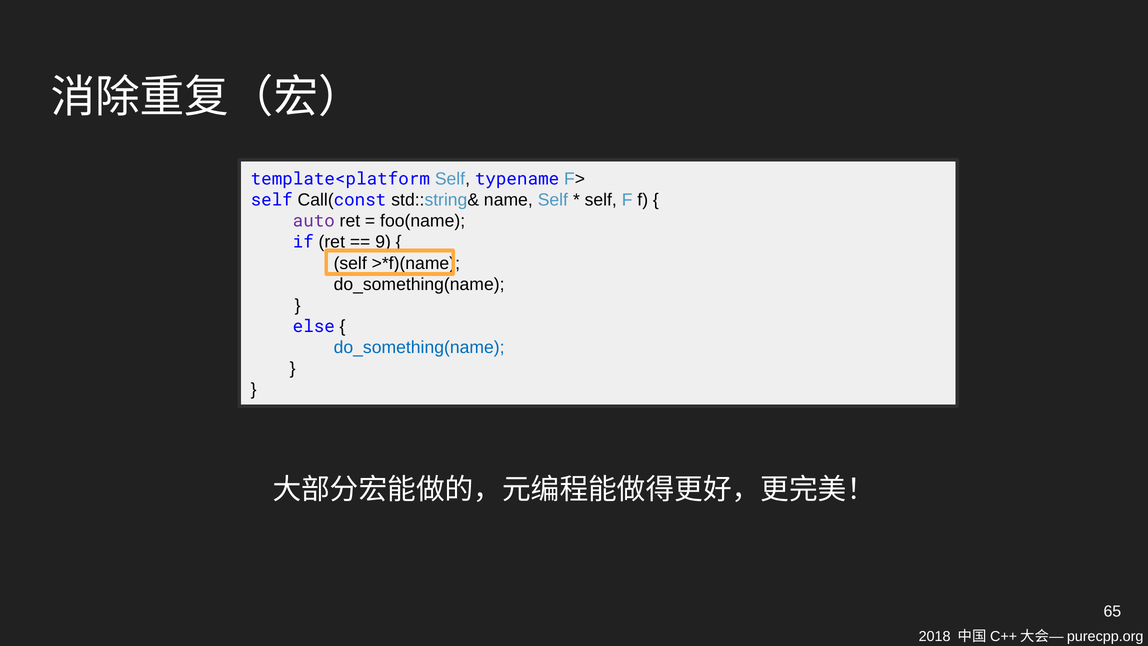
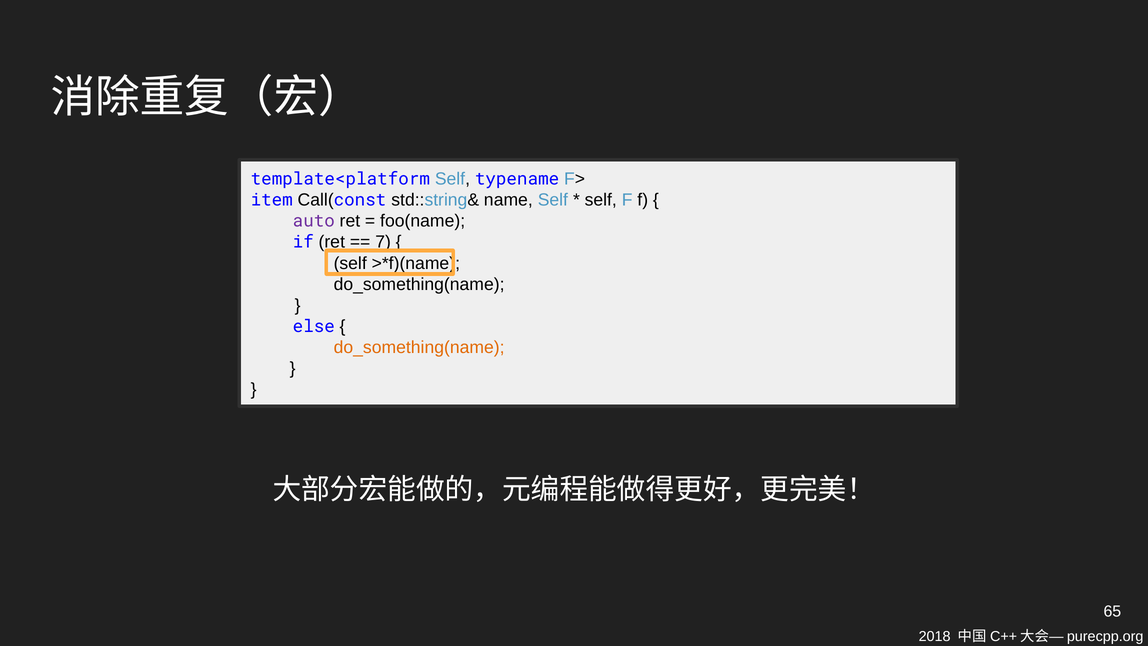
self: self -> item (272, 200)
9: 9 -> 7 (383, 242)
do_something(name colour: blue -> orange (419, 347)
